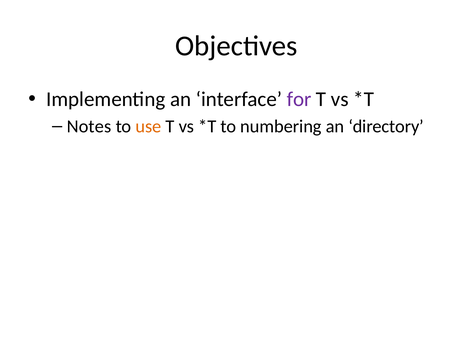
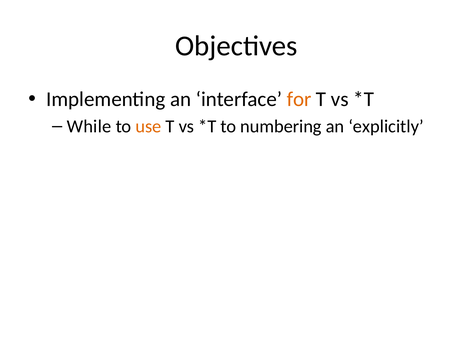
for colour: purple -> orange (299, 99)
Notes: Notes -> While (89, 126)
directory: directory -> explicitly (386, 126)
